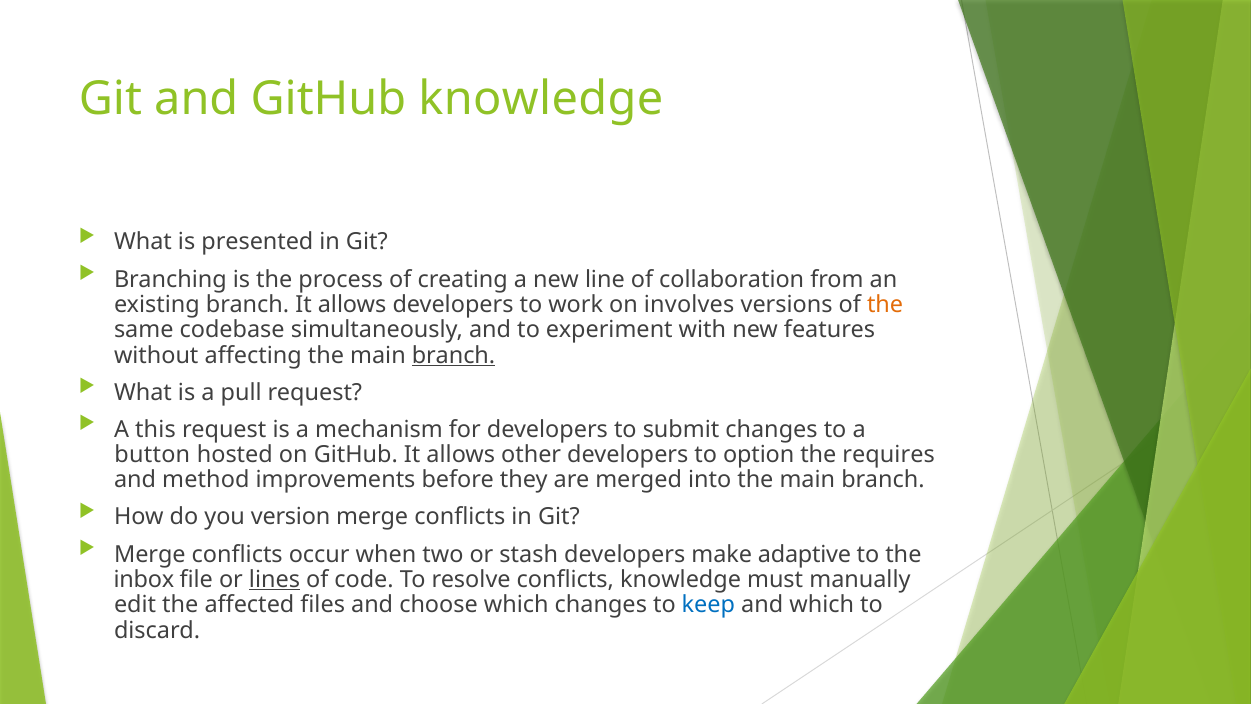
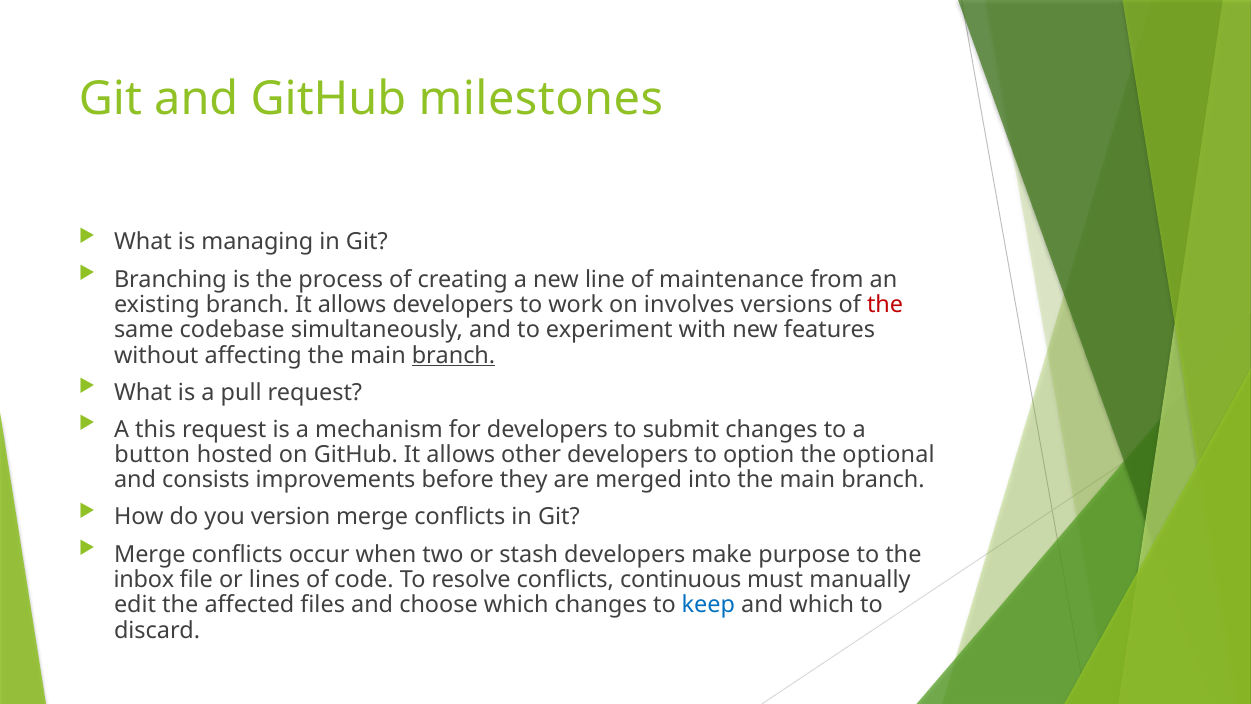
GitHub knowledge: knowledge -> milestones (541, 99)
presented: presented -> managing (257, 242)
collaboration: collaboration -> maintenance (732, 279)
the colour: orange -> red (885, 305)
requires: requires -> optional (889, 455)
method: method -> consists (206, 480)
adaptive: adaptive -> purpose (804, 554)
lines underline: present -> none (274, 579)
conflicts knowledge: knowledge -> continuous (681, 579)
